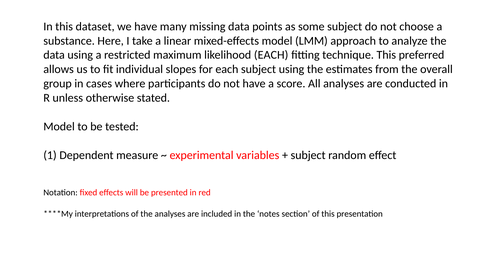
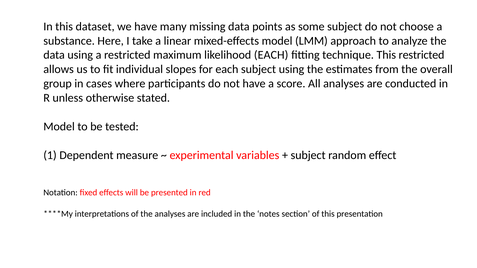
This preferred: preferred -> restricted (422, 55)
